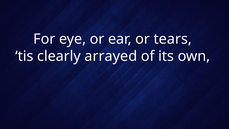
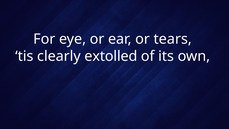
arrayed: arrayed -> extolled (111, 56)
